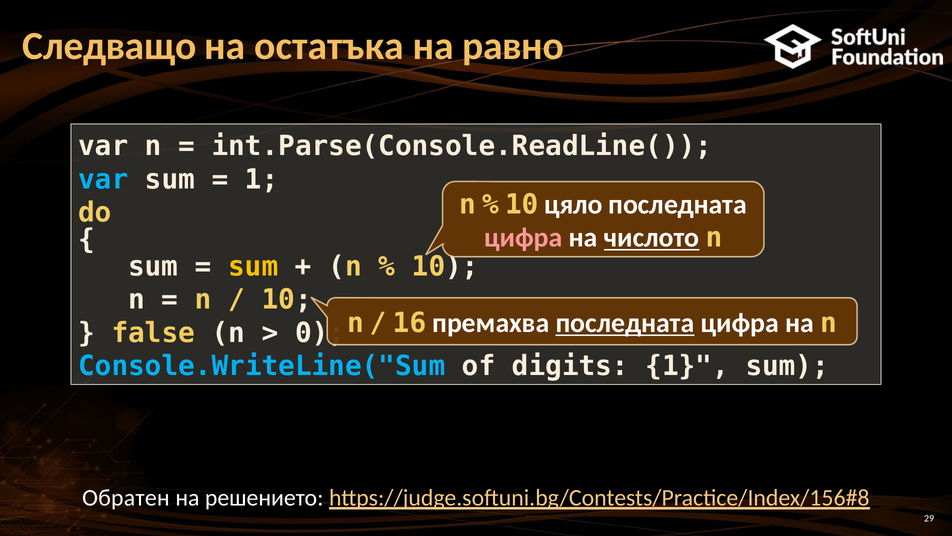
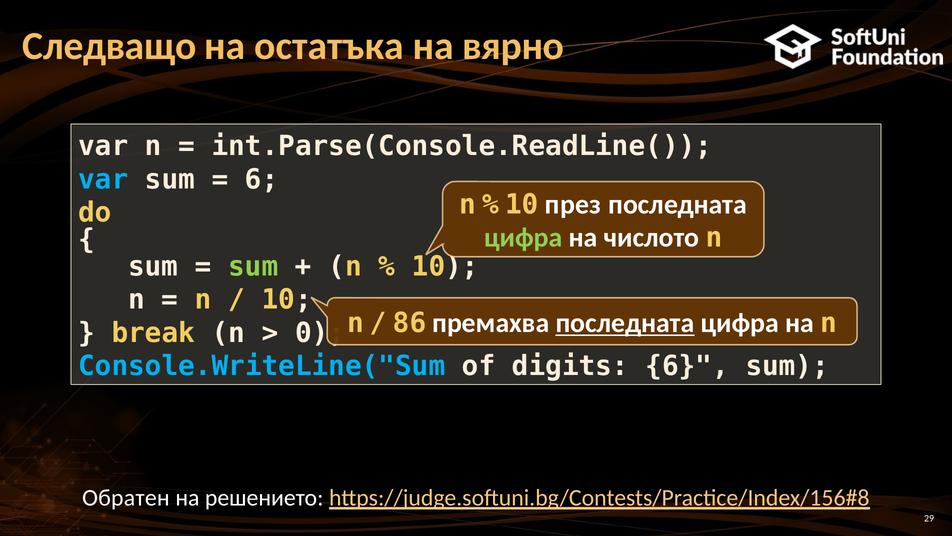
равно: равно -> вярно (513, 46)
1: 1 -> 6 (262, 179)
цяло: цяло -> през (573, 204)
цифра colour: pink -> light green (523, 238)
числото underline: present -> none (652, 238)
sum colour: yellow -> light green (253, 266)
16: 16 -> 86 (410, 323)
false: false -> break (153, 333)
digits 1: 1 -> 6 (687, 366)
